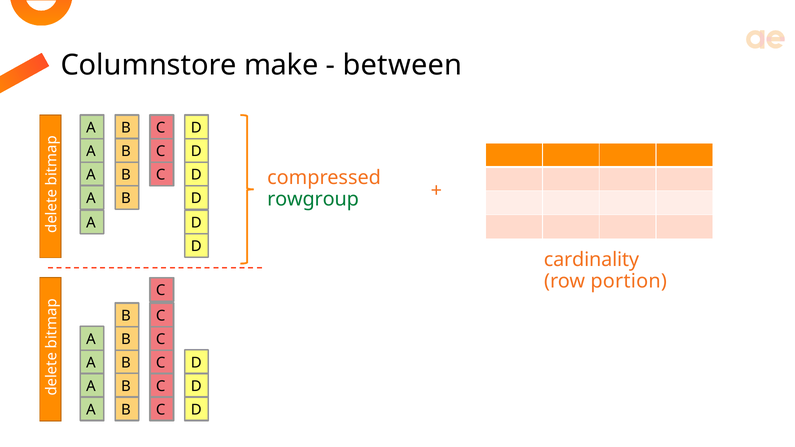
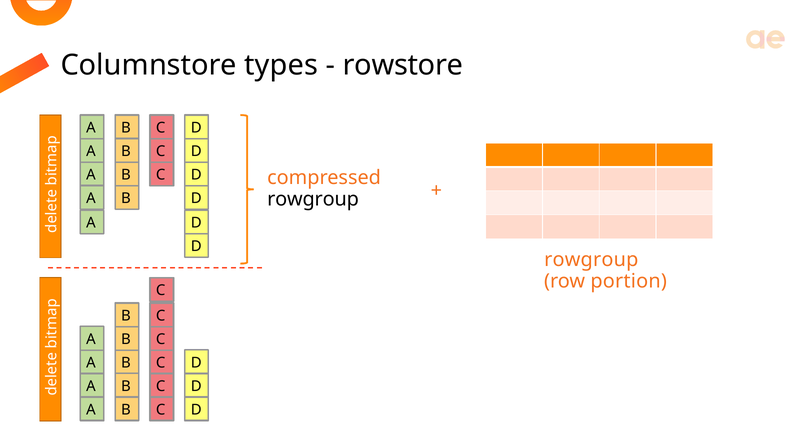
make: make -> types (281, 65)
between: between -> rowstore (403, 65)
rowgroup colour: green -> black (313, 199)
cardinality: cardinality -> rowgroup (591, 260)
